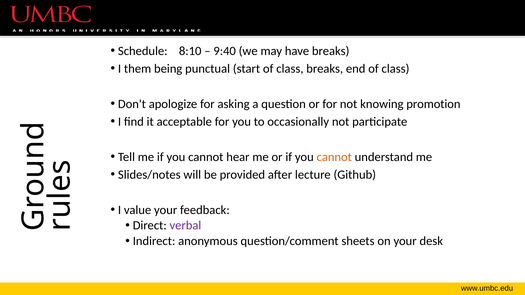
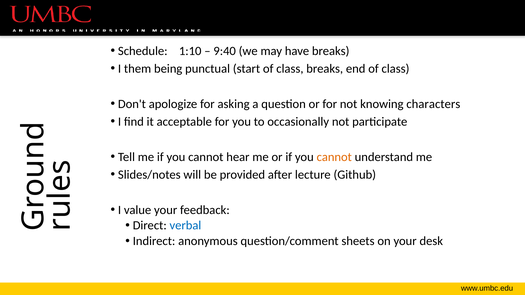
8:10: 8:10 -> 1:10 (190, 51)
promotion: promotion -> characters (433, 104)
verbal colour: purple -> blue (185, 226)
